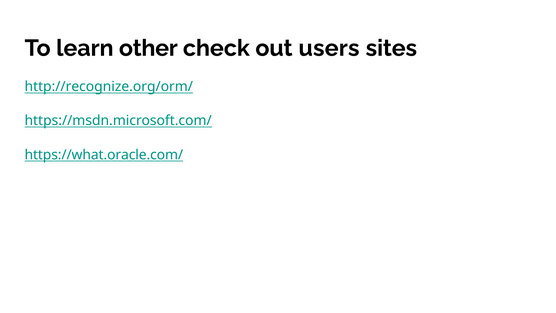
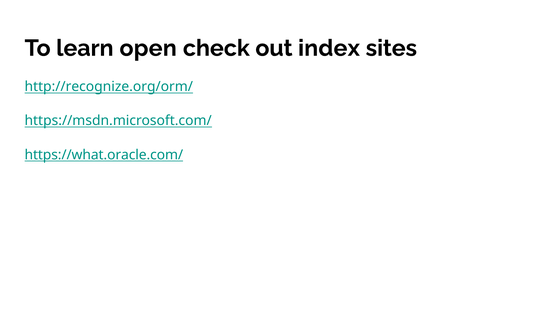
other: other -> open (148, 48)
users: users -> index (329, 48)
